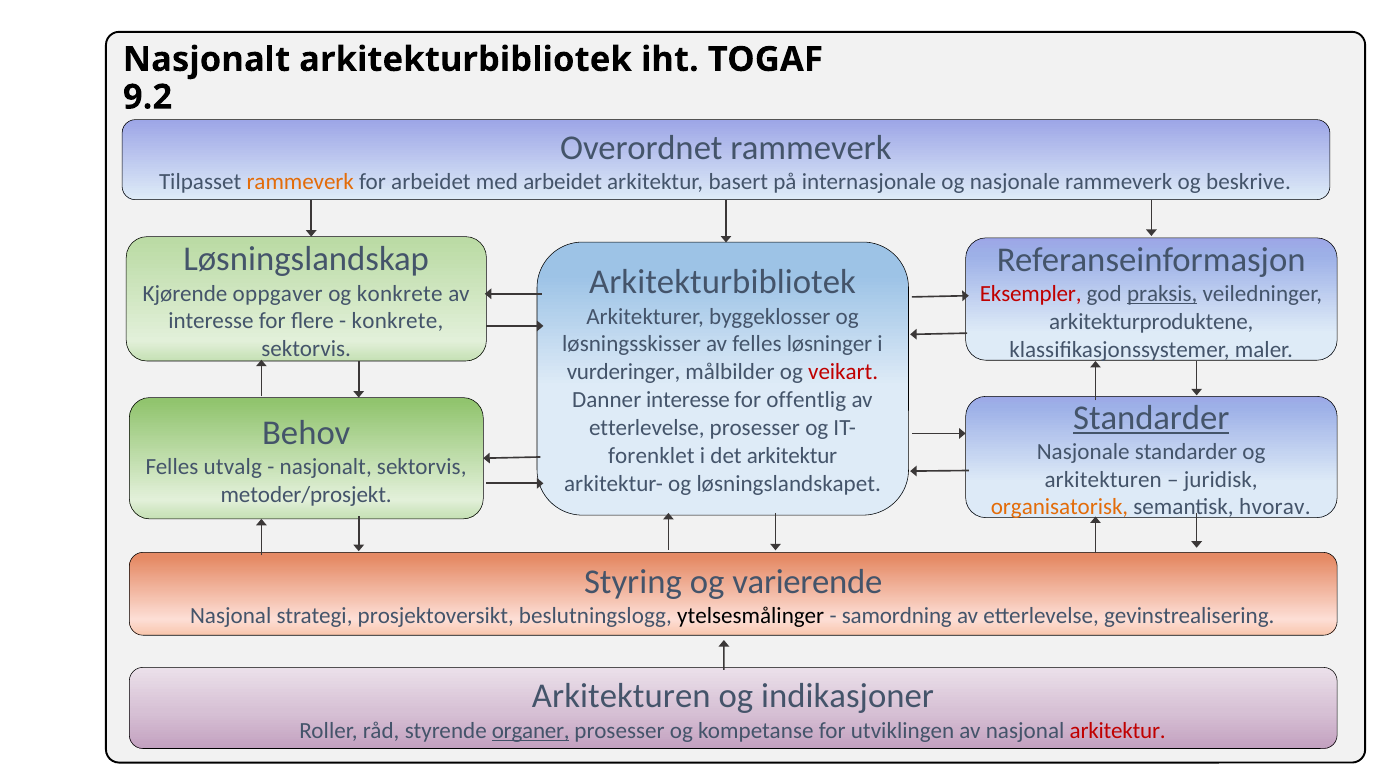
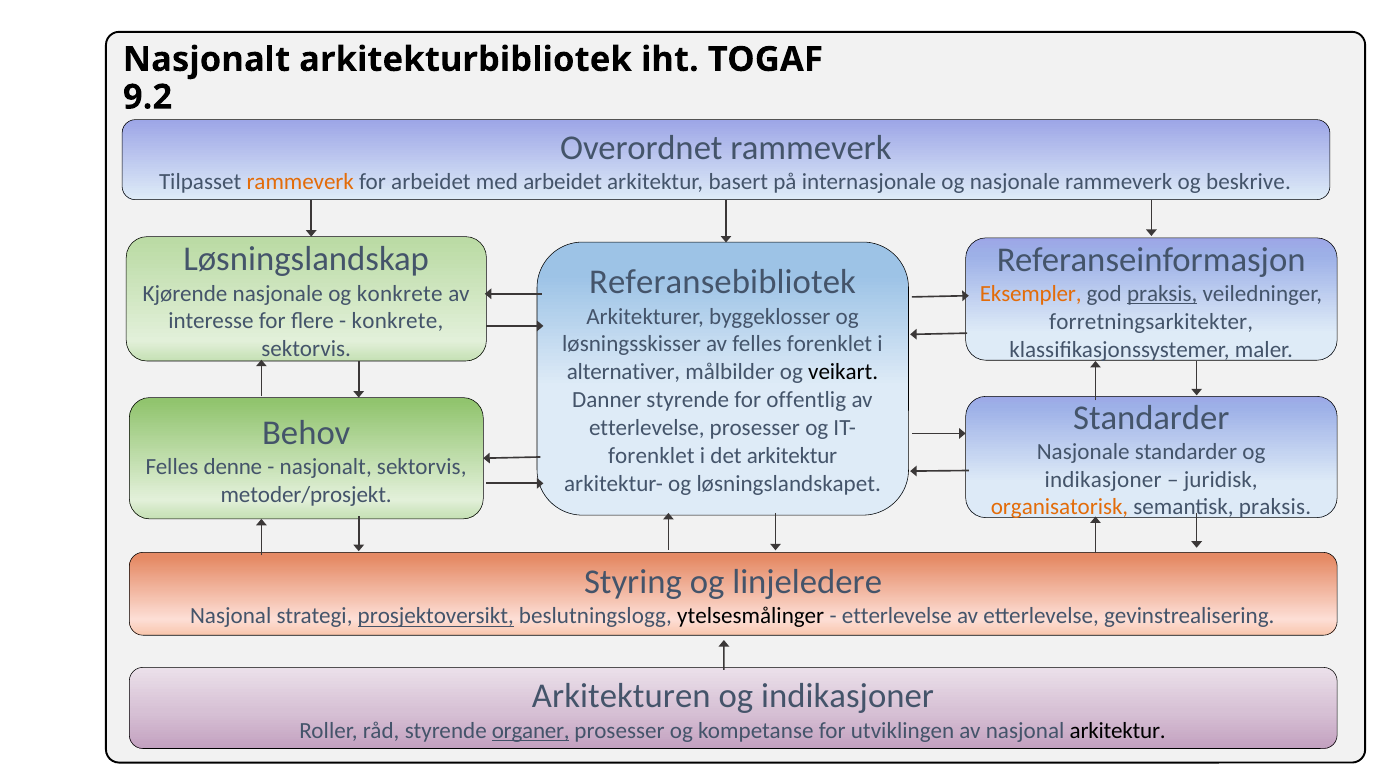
Arkitekturbibliotek: Arkitekturbibliotek -> Referansebibliotek (723, 282)
Kjørende oppgaver: oppgaver -> nasjonale (278, 293)
Eksempler colour: red -> orange (1031, 293)
arkitekturproduktene: arkitekturproduktene -> forretningsarkitekter (1151, 321)
felles løsninger: løsninger -> forenklet (829, 344)
vurderinger: vurderinger -> alternativer (624, 372)
veikart colour: red -> black (843, 372)
Danner interesse: interesse -> styrende (688, 400)
Standarder underline: present -> none (1151, 417)
utvalg: utvalg -> denne (233, 466)
arkitekturen: arkitekturen -> indikasjoner (1103, 479)
semantisk hvorav: hvorav -> praksis (1275, 507)
varierende: varierende -> linjeledere (807, 582)
prosjektoversikt underline: none -> present (436, 616)
samordning: samordning -> etterlevelse (897, 616)
arkitektur colour: red -> black (1118, 730)
